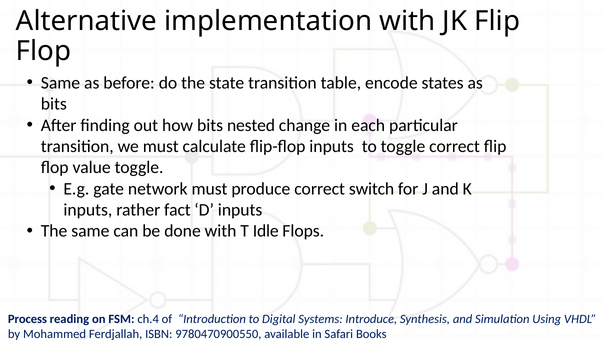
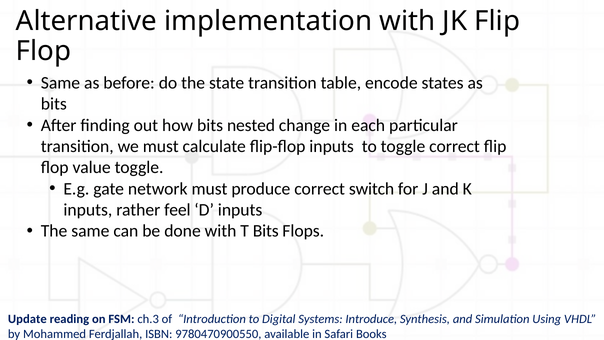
fact: fact -> feel (177, 210)
T Idle: Idle -> Bits (266, 231)
Process: Process -> Update (27, 319)
ch.4: ch.4 -> ch.3 (148, 319)
